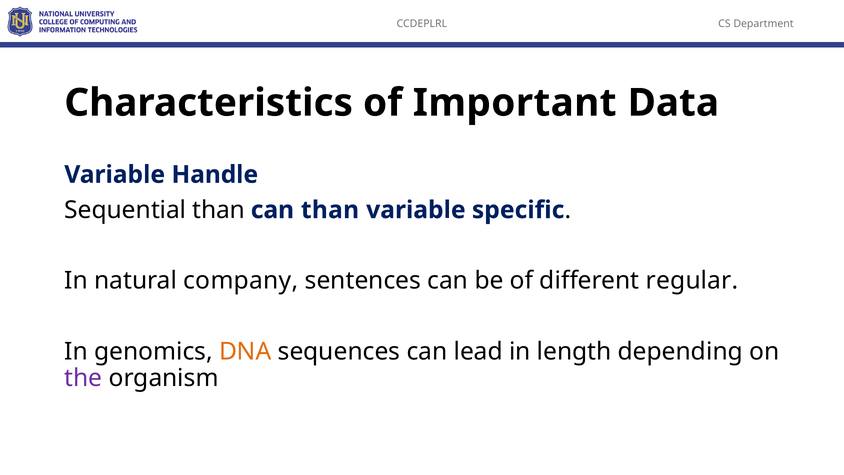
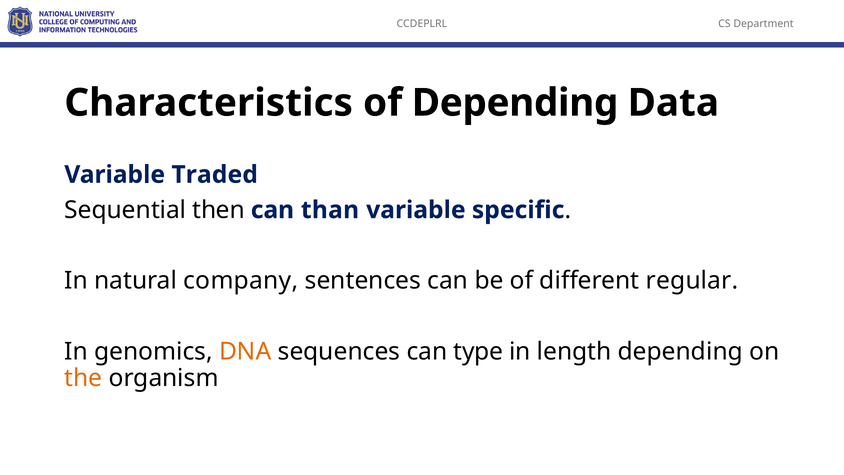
of Important: Important -> Depending (515, 103)
Handle: Handle -> Traded (215, 175)
Sequential than: than -> then (219, 210)
lead: lead -> type (478, 351)
the colour: purple -> orange (83, 378)
